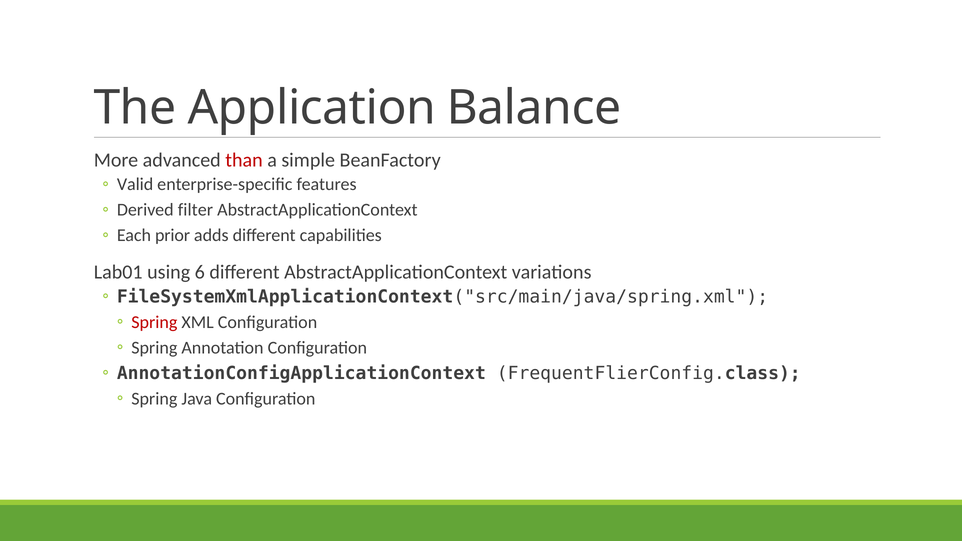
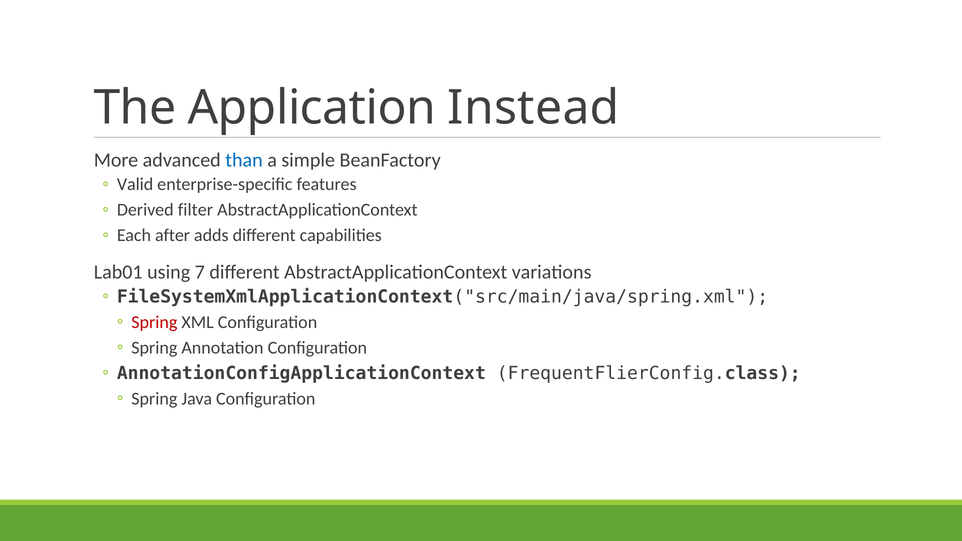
Balance: Balance -> Instead (533, 108)
than colour: red -> blue (244, 160)
prior: prior -> after (173, 236)
6: 6 -> 7 (200, 272)
